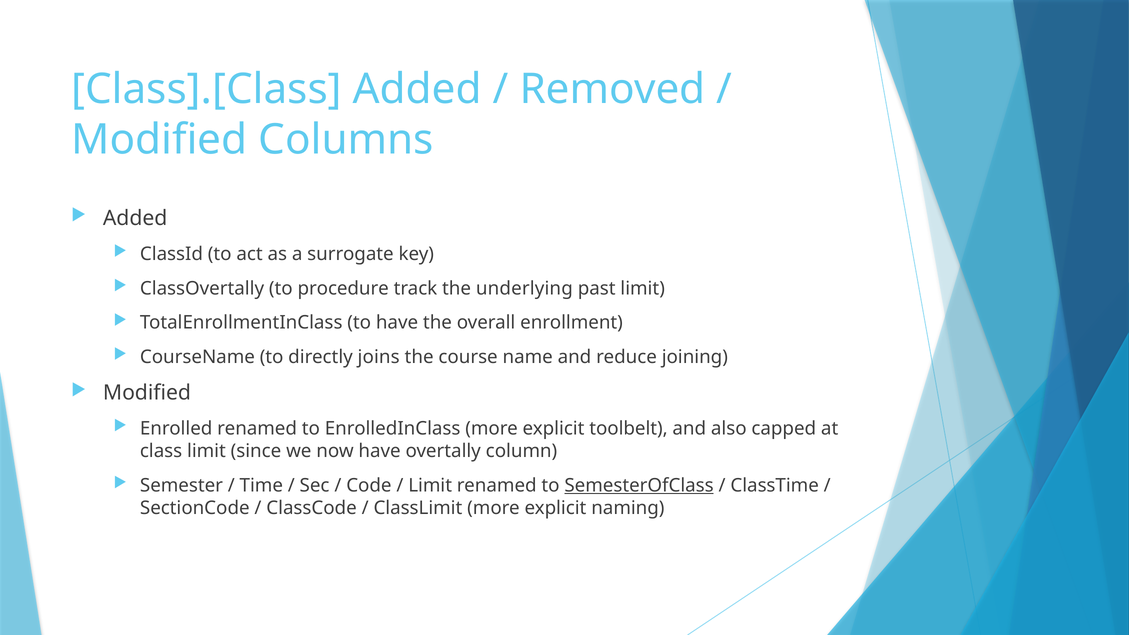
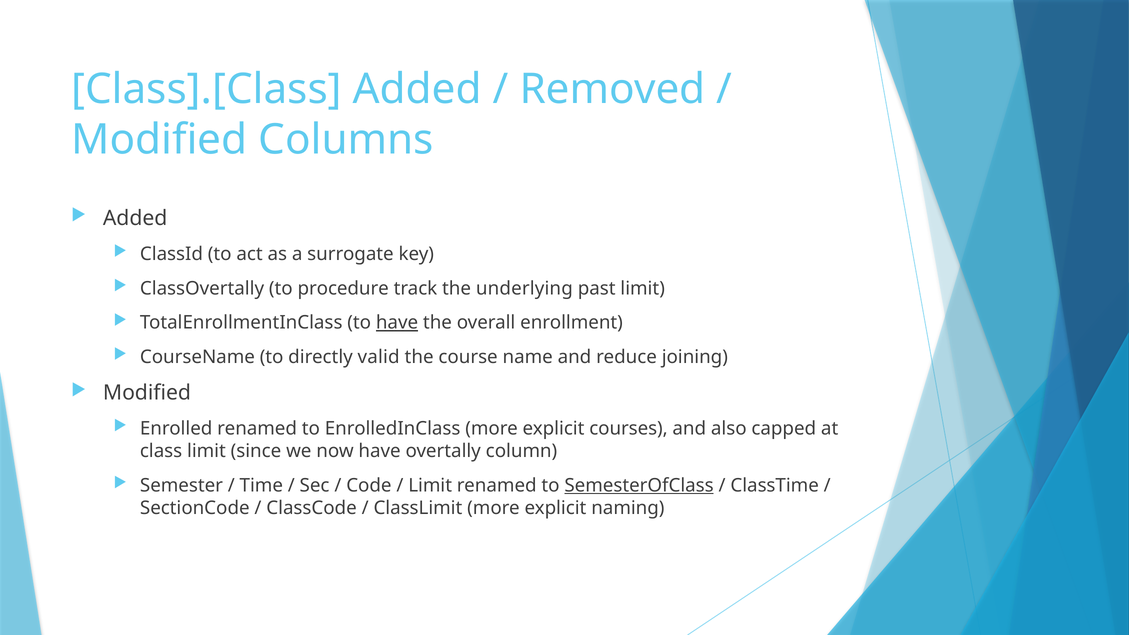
have underline: none -> present (397, 323)
joins: joins -> valid (379, 357)
toolbelt: toolbelt -> courses (629, 429)
